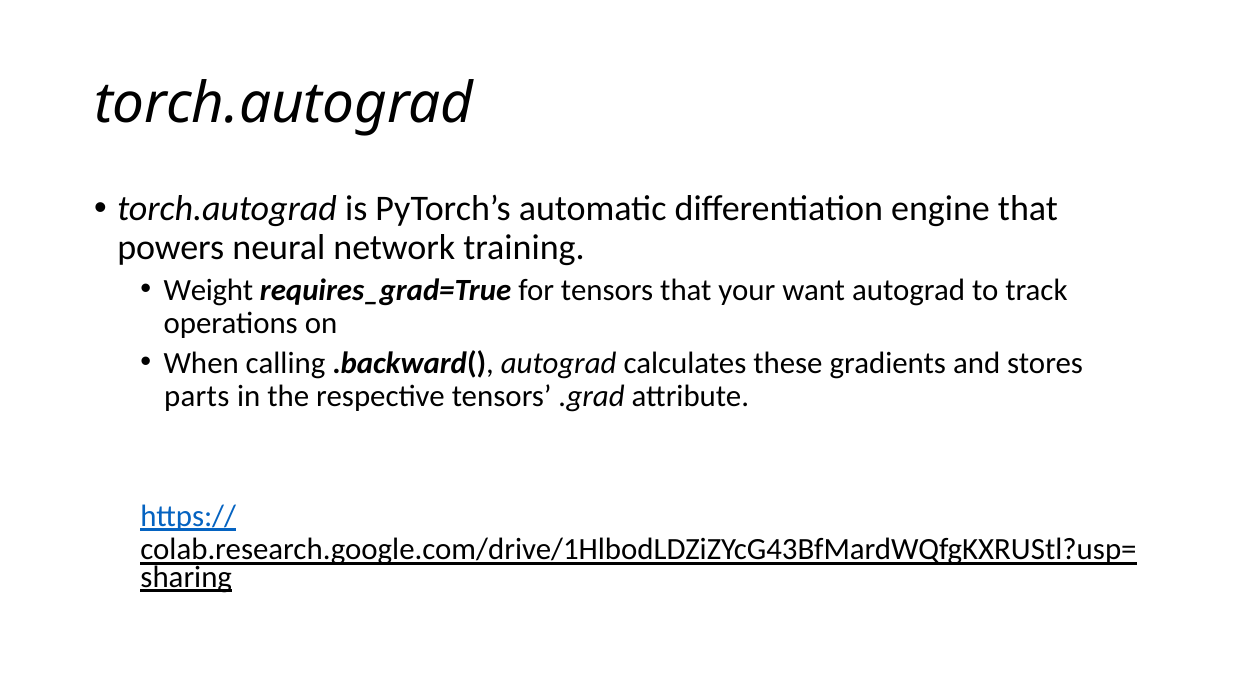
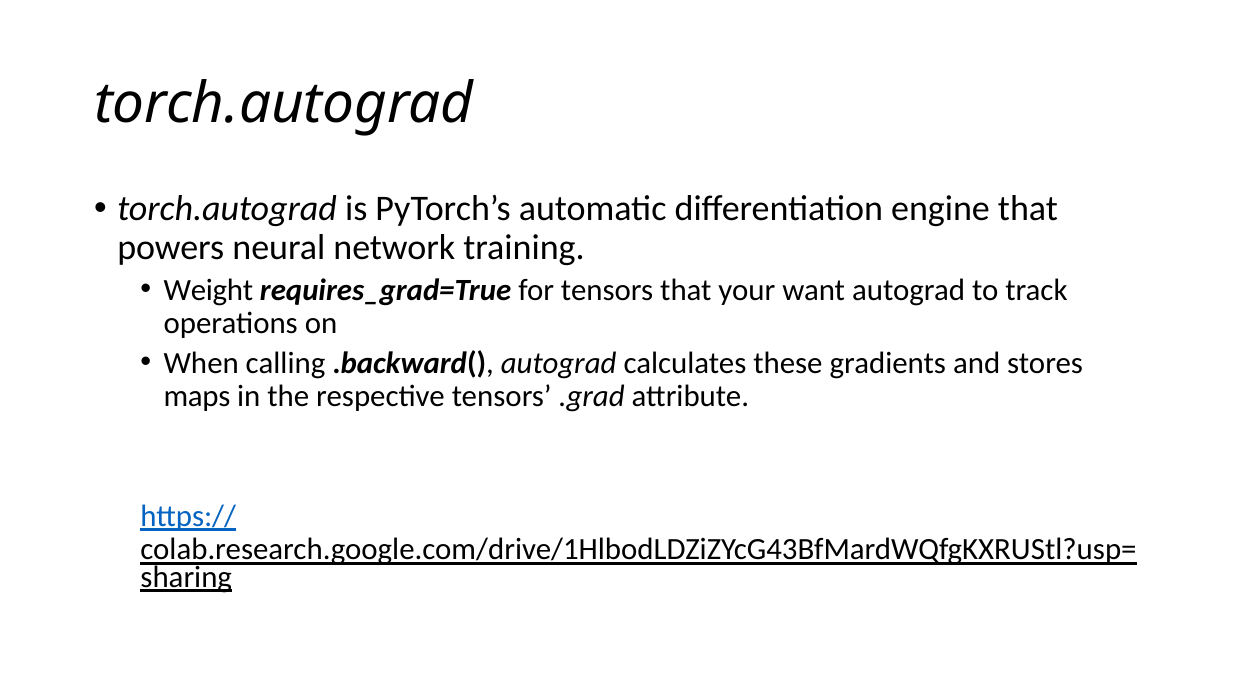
parts: parts -> maps (197, 397)
